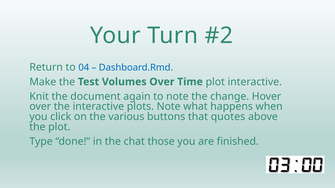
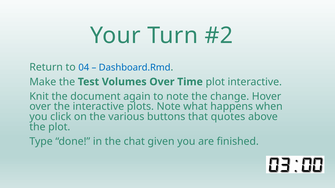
those: those -> given (161, 142)
